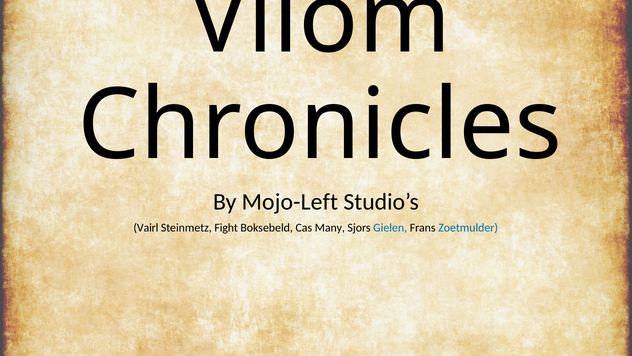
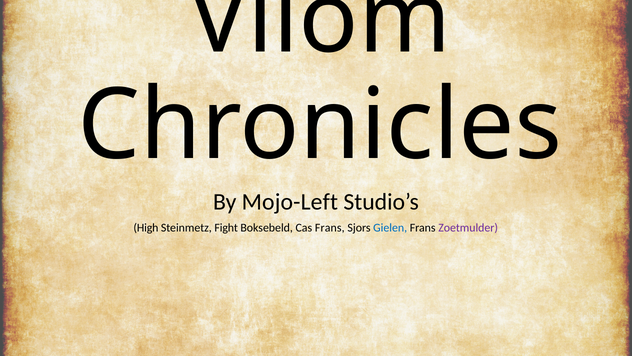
Vairl: Vairl -> High (146, 228)
Cas Many: Many -> Frans (330, 228)
Zoetmulder colour: blue -> purple (468, 228)
